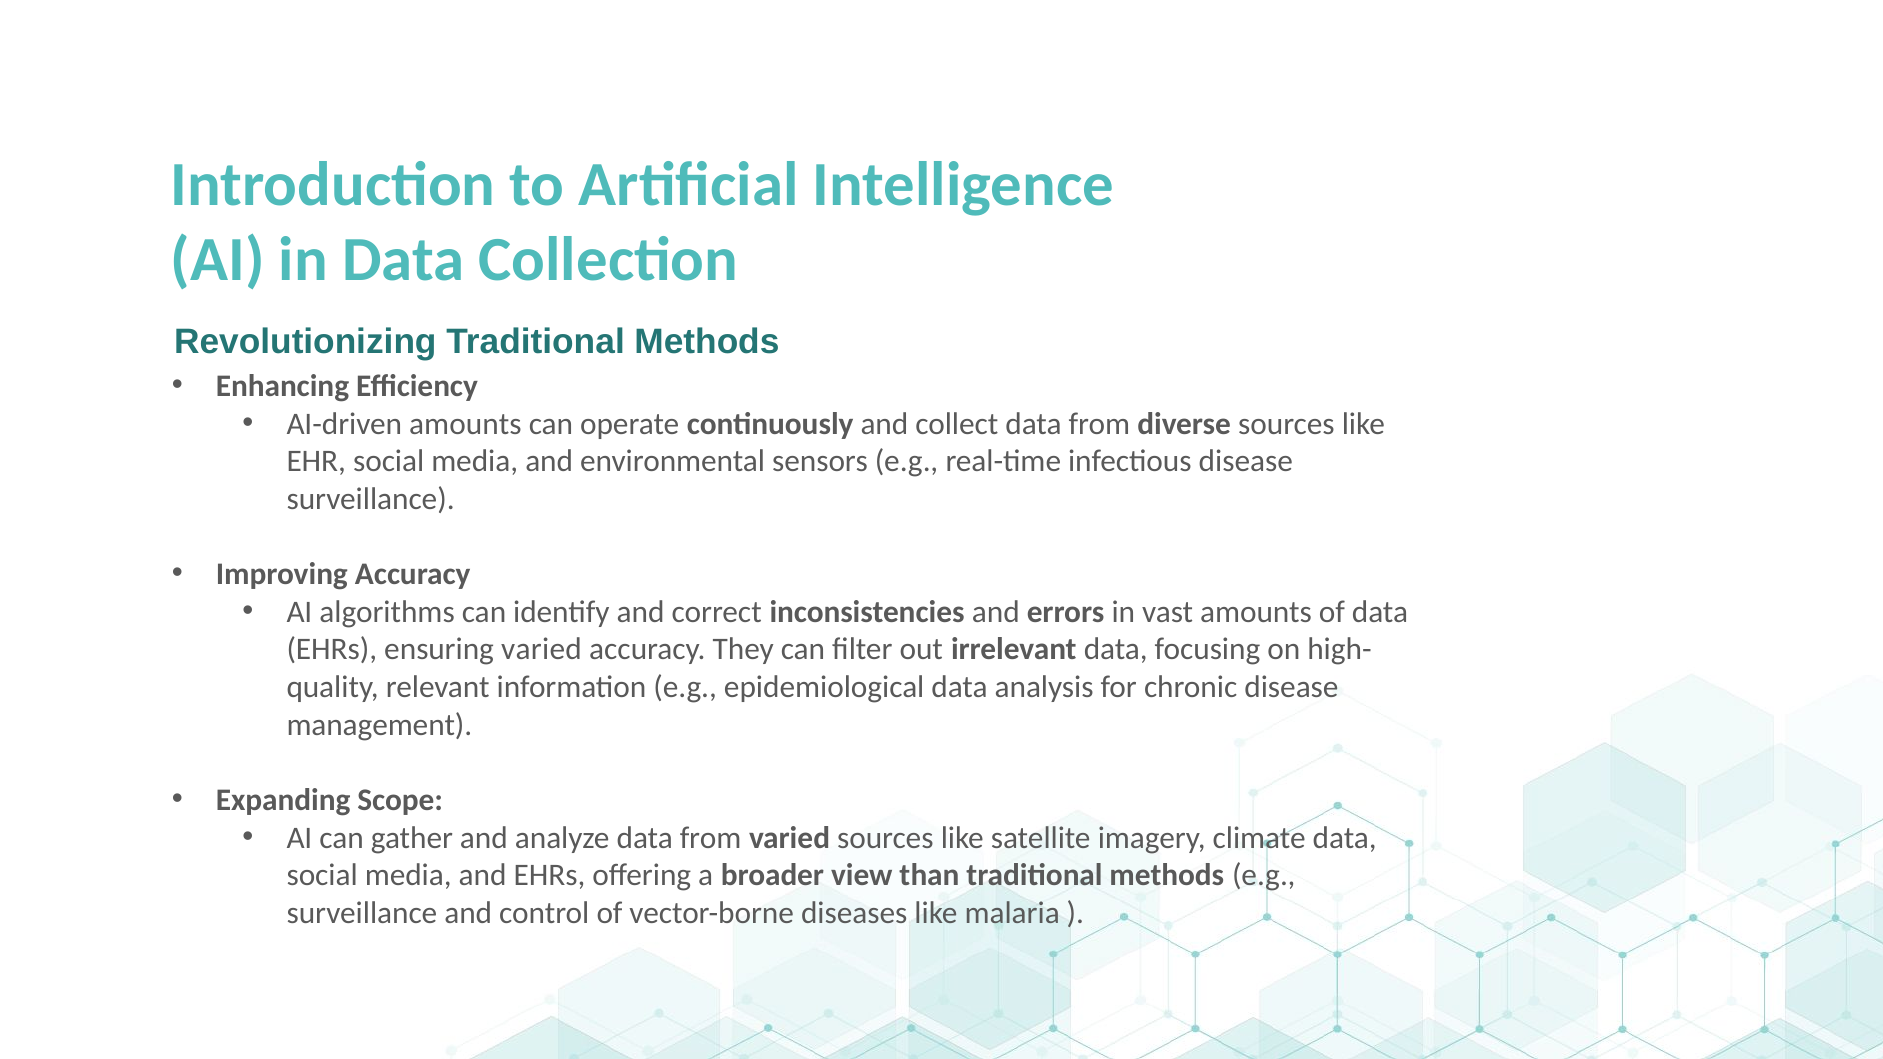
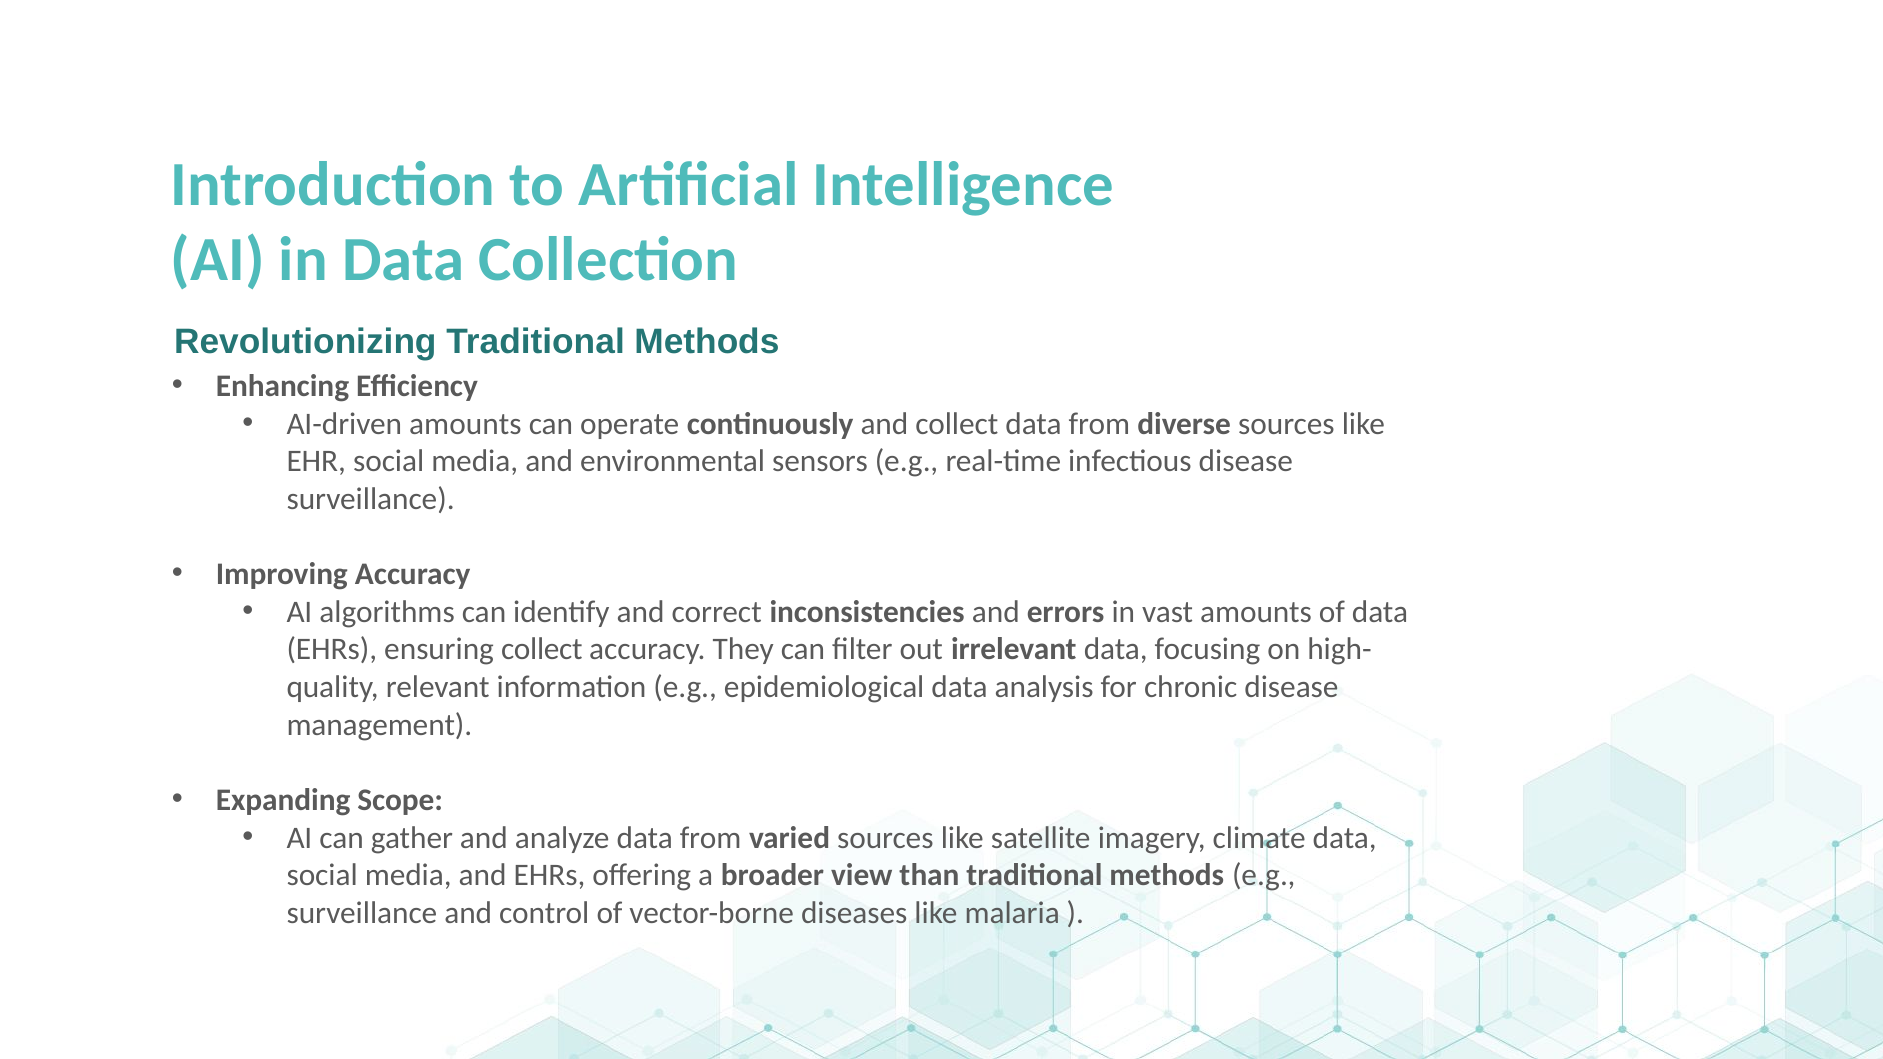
ensuring varied: varied -> collect (542, 650)
